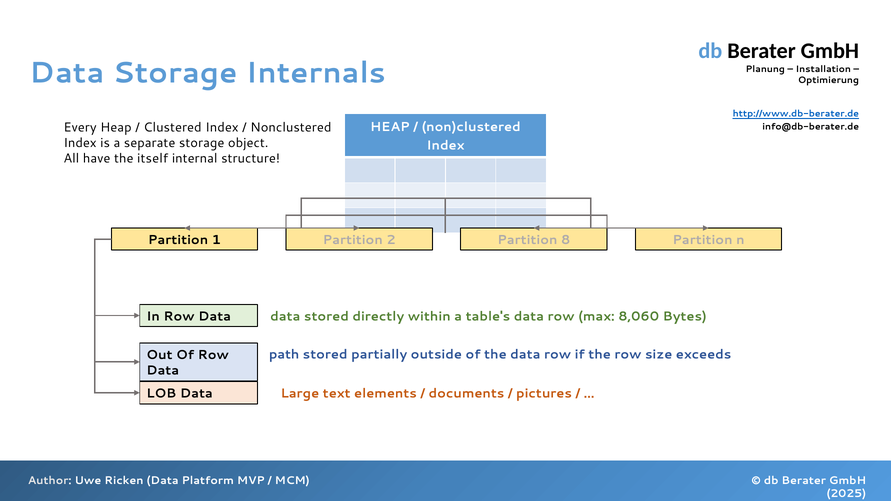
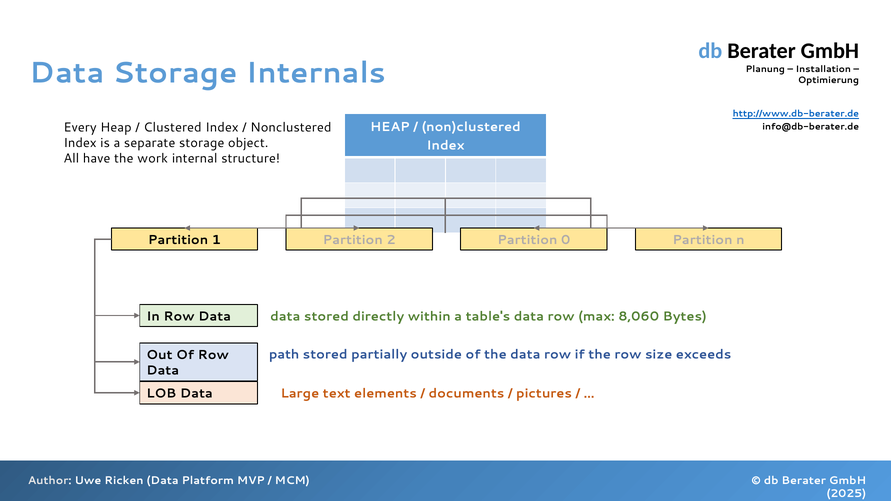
itself: itself -> work (153, 159)
8: 8 -> 0 (566, 240)
